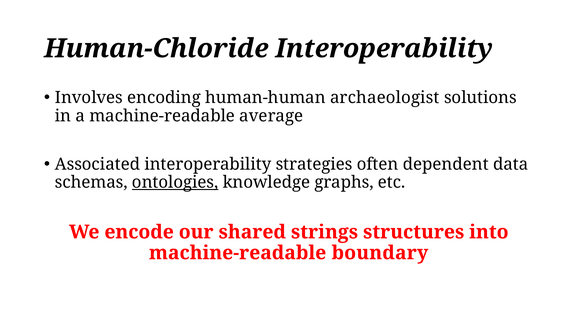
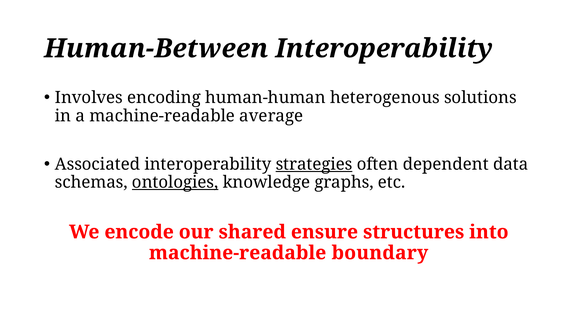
Human-Chloride: Human-Chloride -> Human-Between (156, 49)
archaeologist: archaeologist -> heterogenous (385, 98)
strategies underline: none -> present (314, 164)
strings: strings -> ensure (324, 232)
